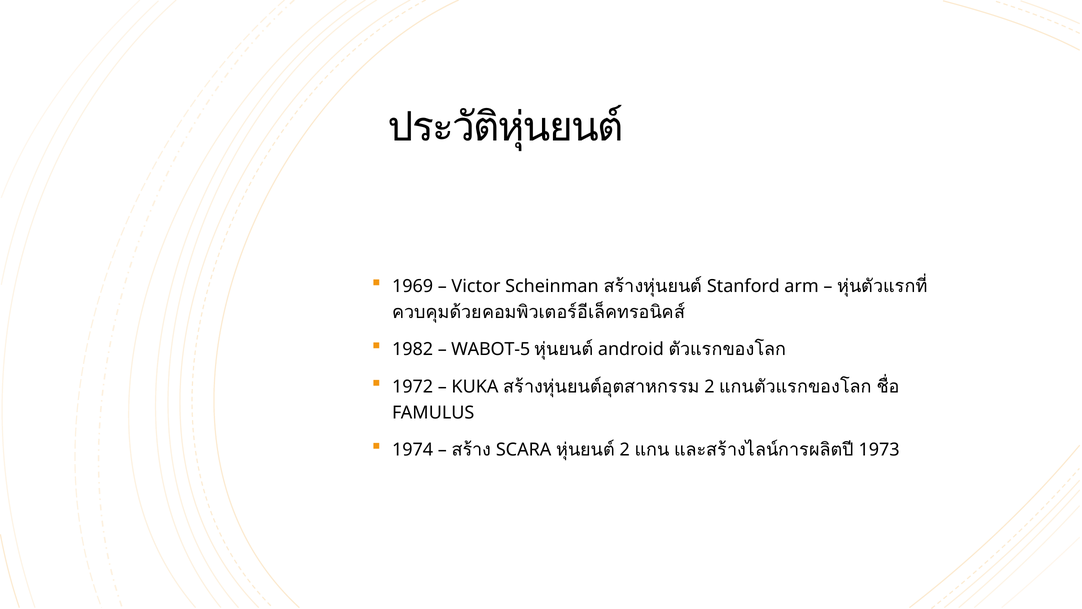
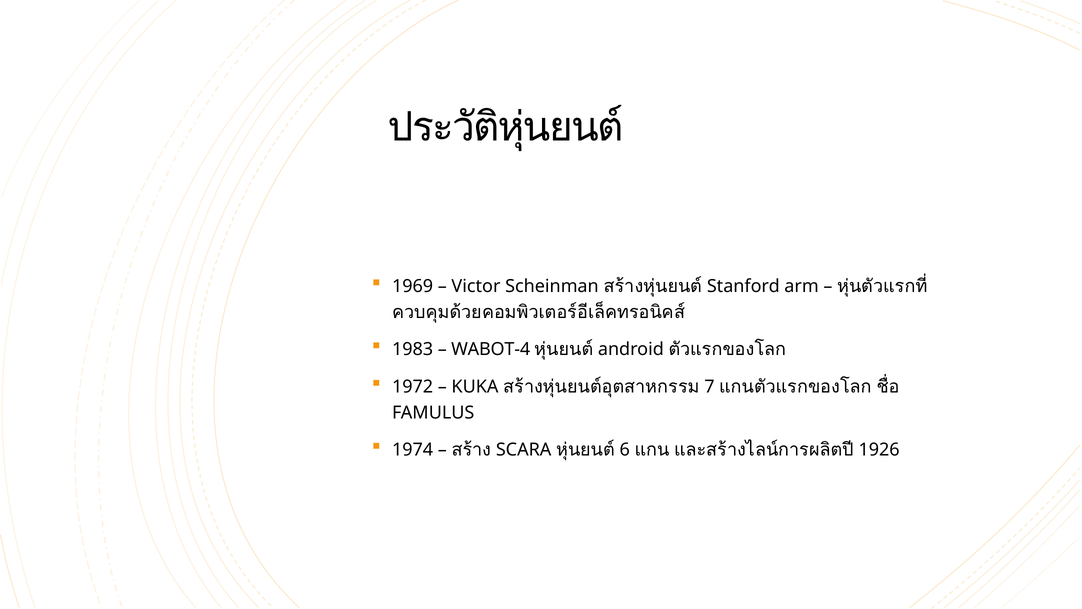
1982: 1982 -> 1983 (413, 349)
WABOT-5: WABOT-5 -> WABOT-4 (491, 349)
2: 2 -> 7 (710, 386)
2: 2 -> 6 (625, 450)
1973: 1973 -> 1926 (879, 450)
